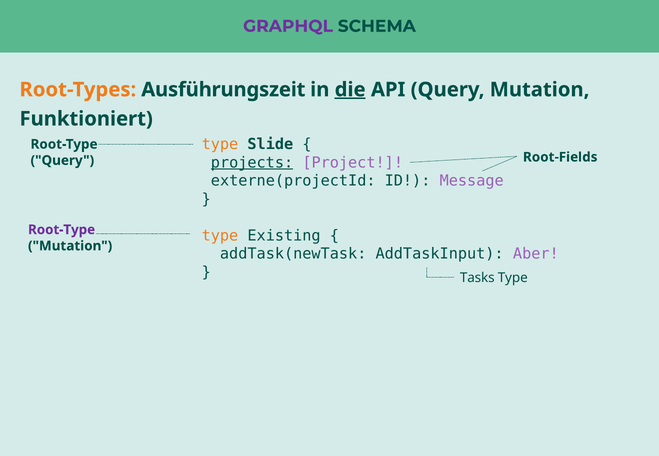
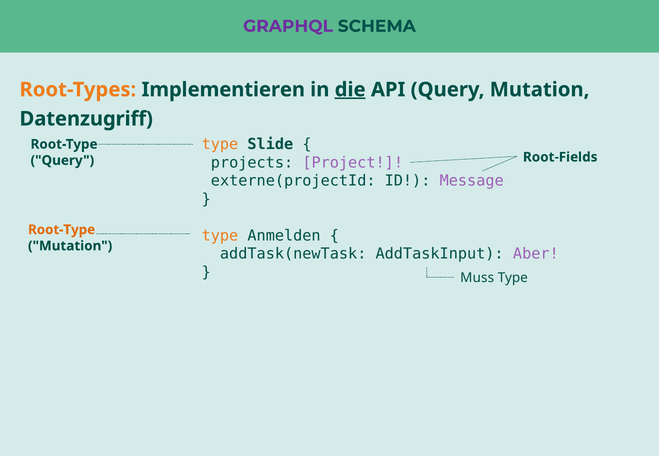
Ausführungszeit: Ausführungszeit -> Implementieren (223, 90)
Funktioniert: Funktioniert -> Datenzugriff (86, 119)
projects underline: present -> none (252, 163)
Root-Type colour: purple -> orange (62, 230)
Existing: Existing -> Anmelden (284, 236)
Tasks: Tasks -> Muss (477, 278)
